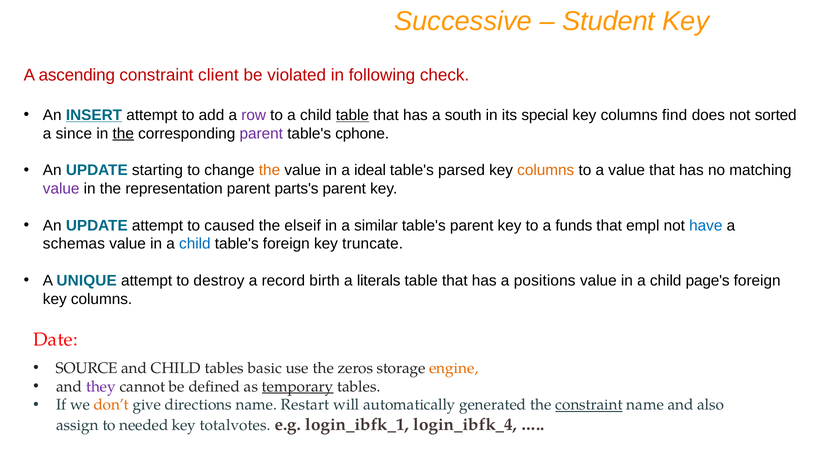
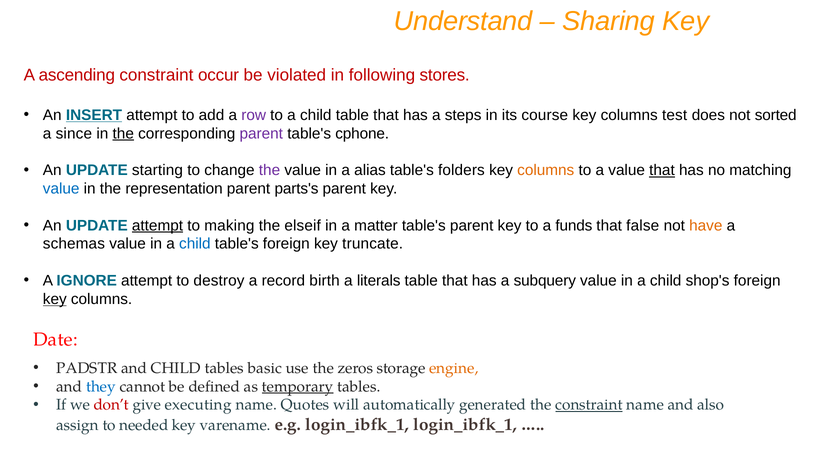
Successive: Successive -> Understand (463, 21)
Student: Student -> Sharing (609, 21)
client: client -> occur (219, 75)
check: check -> stores (445, 75)
table underline: present -> none (352, 115)
south: south -> steps (463, 115)
special: special -> course (545, 115)
find: find -> test (675, 115)
the colour: orange -> purple (270, 170)
ideal: ideal -> alias (370, 170)
parsed: parsed -> folders (461, 170)
that underline: none -> present (662, 170)
value colour: purple -> blue (61, 189)
attempt underline: none -> present (158, 226)
caused: caused -> making (229, 226)
similar: similar -> matter (376, 226)
empl: empl -> false (643, 226)
have colour: blue -> orange (706, 226)
UNIQUE: UNIQUE -> IGNORE (87, 281)
positions: positions -> subquery (545, 281)
page's: page's -> shop's (708, 281)
key underline: none -> present (55, 299)
SOURCE: SOURCE -> PADSTR (87, 368)
they colour: purple -> blue (101, 387)
don’t colour: orange -> red (111, 405)
directions: directions -> executing (198, 405)
Restart: Restart -> Quotes (305, 405)
totalvotes: totalvotes -> varename (235, 425)
login_ibfk_1 login_ibfk_4: login_ibfk_4 -> login_ibfk_1 (465, 425)
